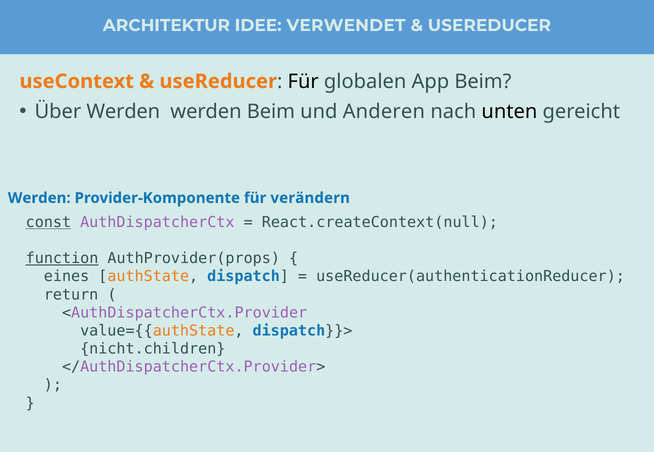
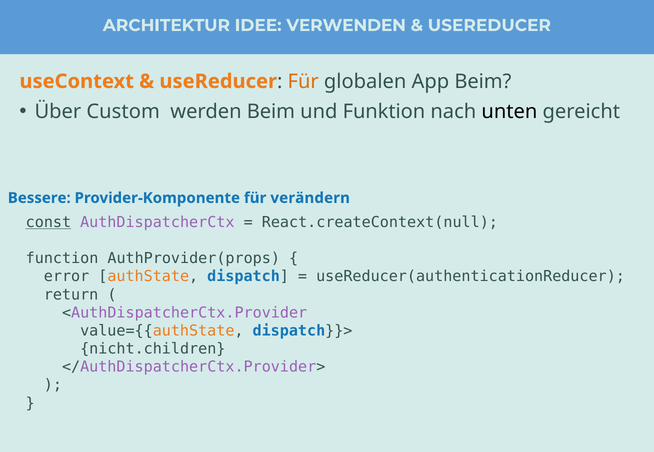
VERWENDET: VERWENDET -> VERWENDEN (346, 25)
Für colour: black -> orange (303, 82)
Über Werden: Werden -> Custom (123, 112)
Anderen: Anderen -> Funktion (384, 112)
Werden: Werden -> Bessere (39, 198)
function underline: present -> none (62, 259)
eines: eines -> error (67, 277)
